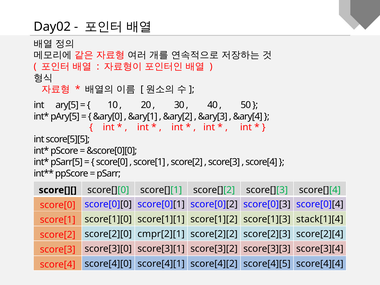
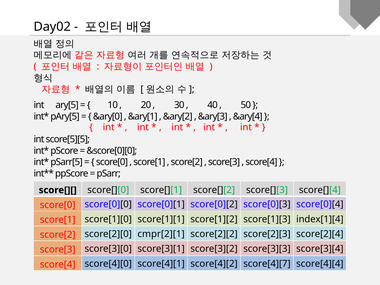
stack[1][4: stack[1][4 -> index[1][4 (320, 219)
score[4][5: score[4][5 -> score[4][7 (267, 264)
